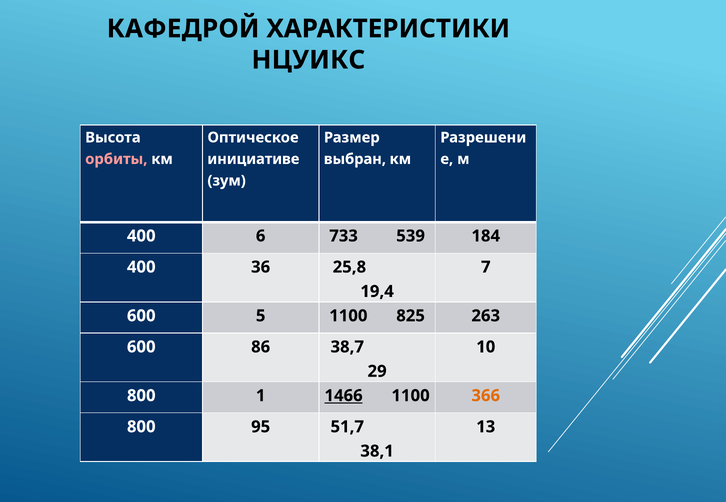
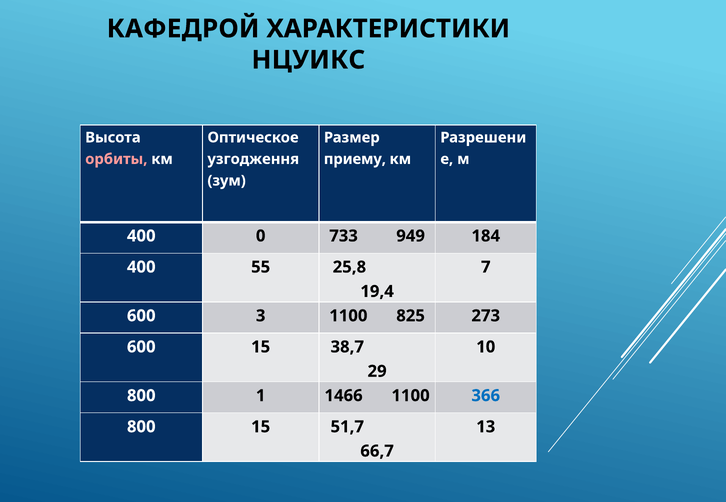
инициативе: инициативе -> узгодження (253, 159)
выбран: выбран -> приему (355, 159)
6: 6 -> 0 (261, 236)
539: 539 -> 949 (411, 236)
36: 36 -> 55 (261, 267)
5: 5 -> 3 (261, 316)
263: 263 -> 273 (486, 316)
600 86: 86 -> 15 (261, 347)
1466 underline: present -> none (344, 396)
366 colour: orange -> blue (486, 396)
800 95: 95 -> 15 (261, 427)
38,1: 38,1 -> 66,7 (377, 452)
